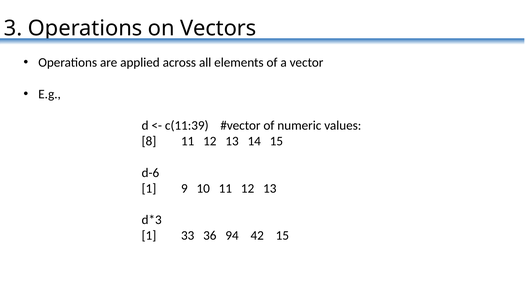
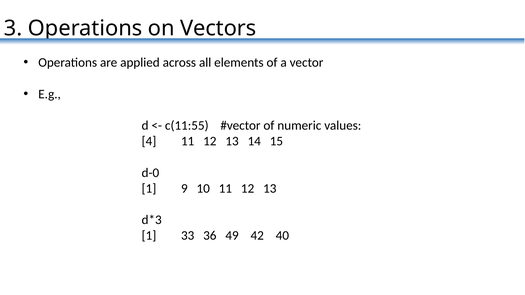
c(11:39: c(11:39 -> c(11:55 (187, 126)
8: 8 -> 4 (149, 141)
d-6: d-6 -> d-0 (150, 173)
94: 94 -> 49 (232, 236)
42 15: 15 -> 40 (282, 236)
